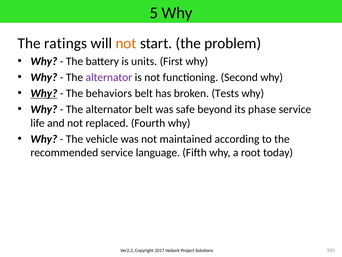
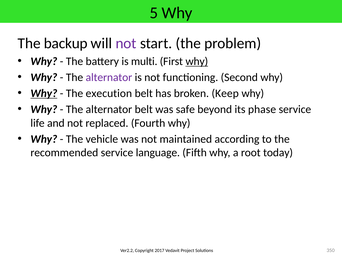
ratings: ratings -> backup (66, 43)
not colour: orange -> purple (126, 43)
units: units -> multi (144, 61)
why underline: none -> present (197, 61)
behaviors: behaviors -> execution (109, 93)
Tests: Tests -> Keep (225, 93)
